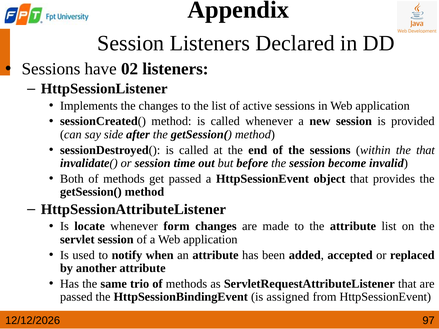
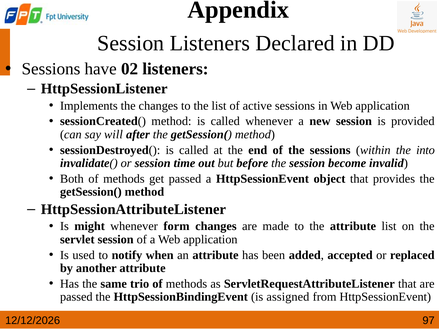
side: side -> will (113, 135)
the that: that -> into (425, 150)
locate: locate -> might (90, 226)
